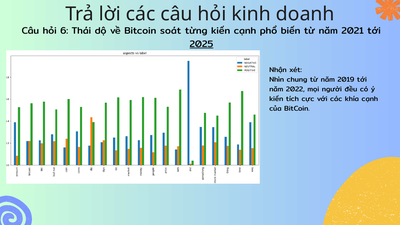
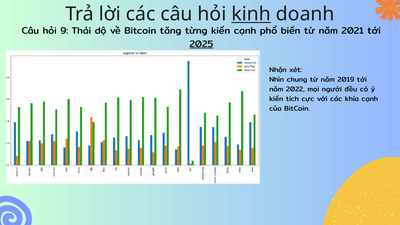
kinh underline: none -> present (251, 14)
6: 6 -> 9 (64, 31)
soát: soát -> tăng (171, 31)
